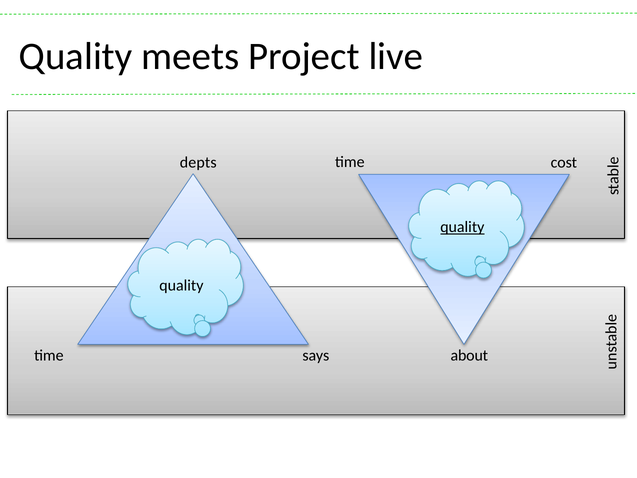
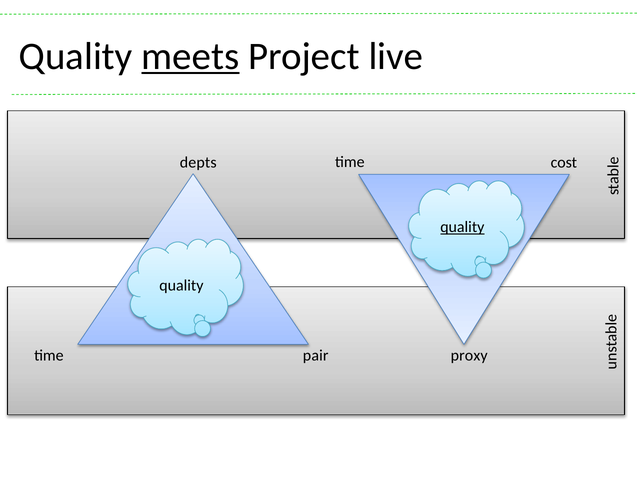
meets underline: none -> present (190, 56)
says: says -> pair (316, 355)
about: about -> proxy (469, 355)
